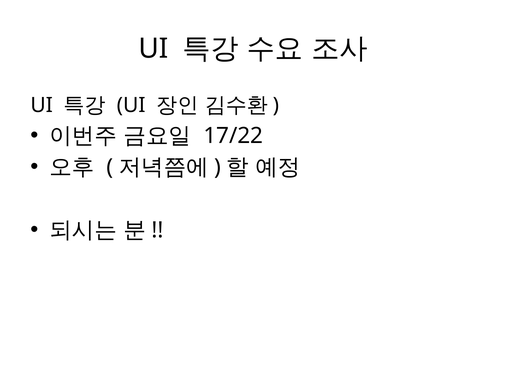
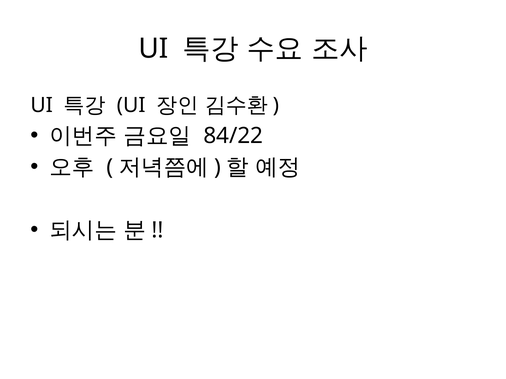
17/22: 17/22 -> 84/22 (233, 136)
